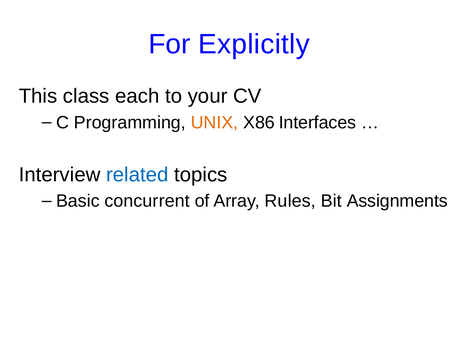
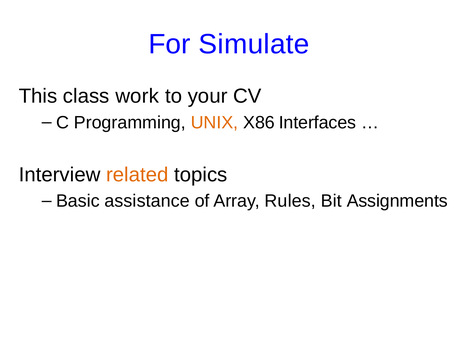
Explicitly: Explicitly -> Simulate (254, 44)
each: each -> work (137, 96)
related colour: blue -> orange (137, 175)
concurrent: concurrent -> assistance (147, 201)
